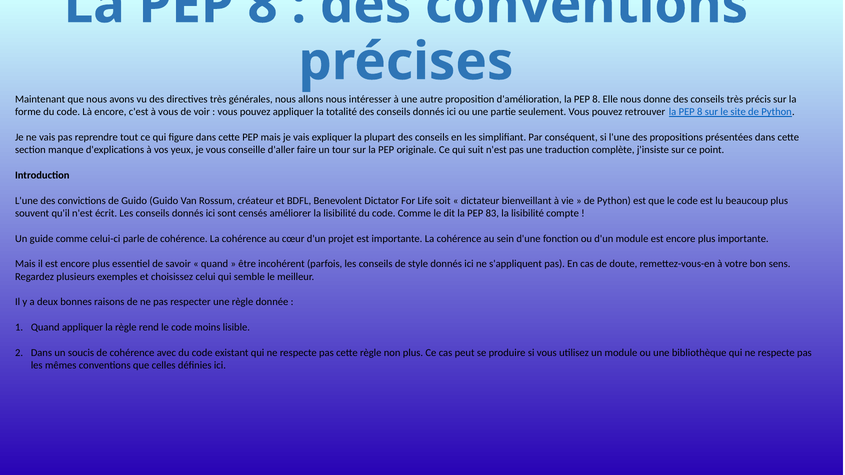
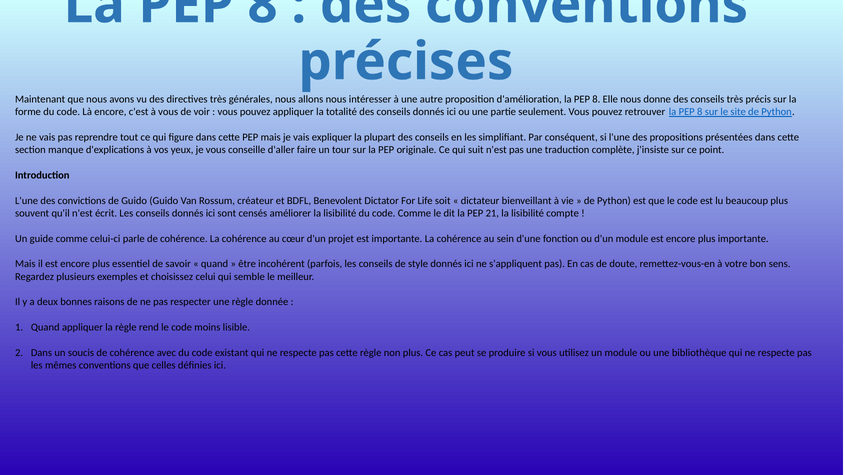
83: 83 -> 21 (492, 213)
